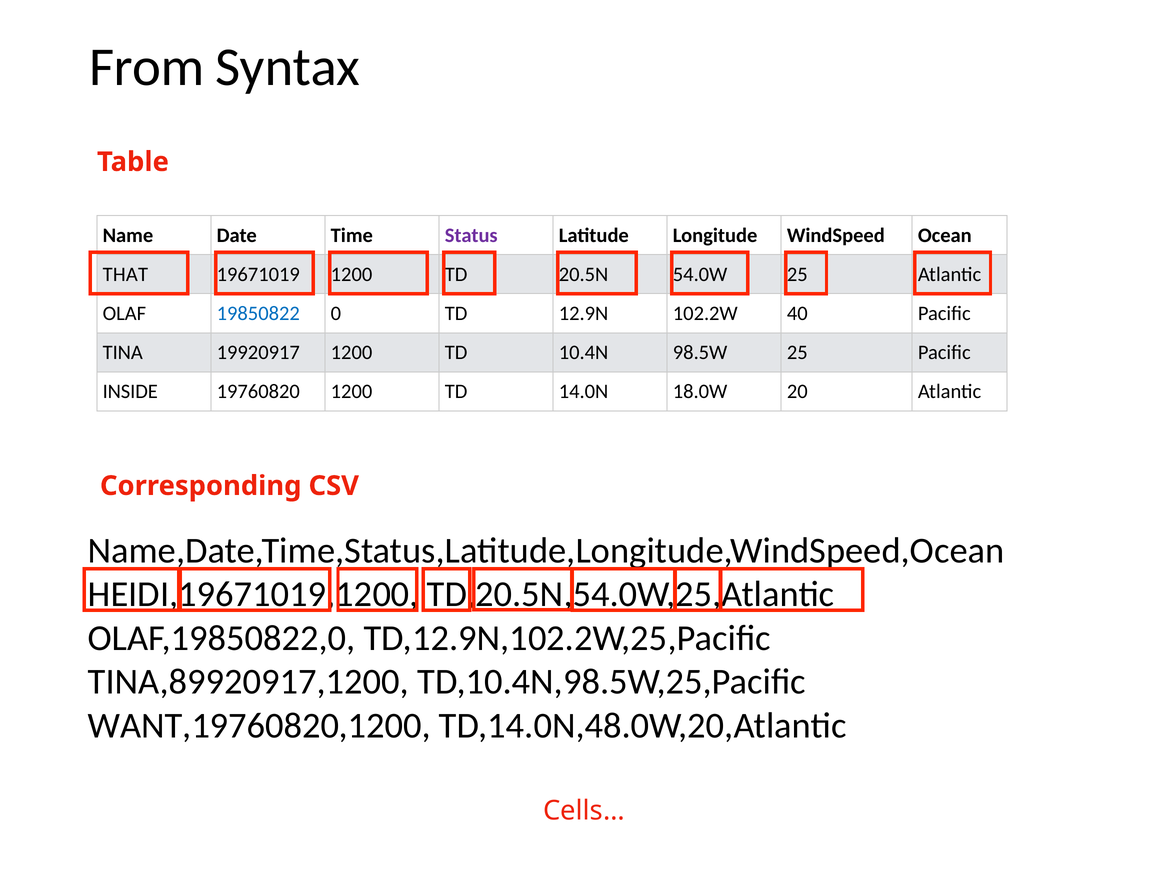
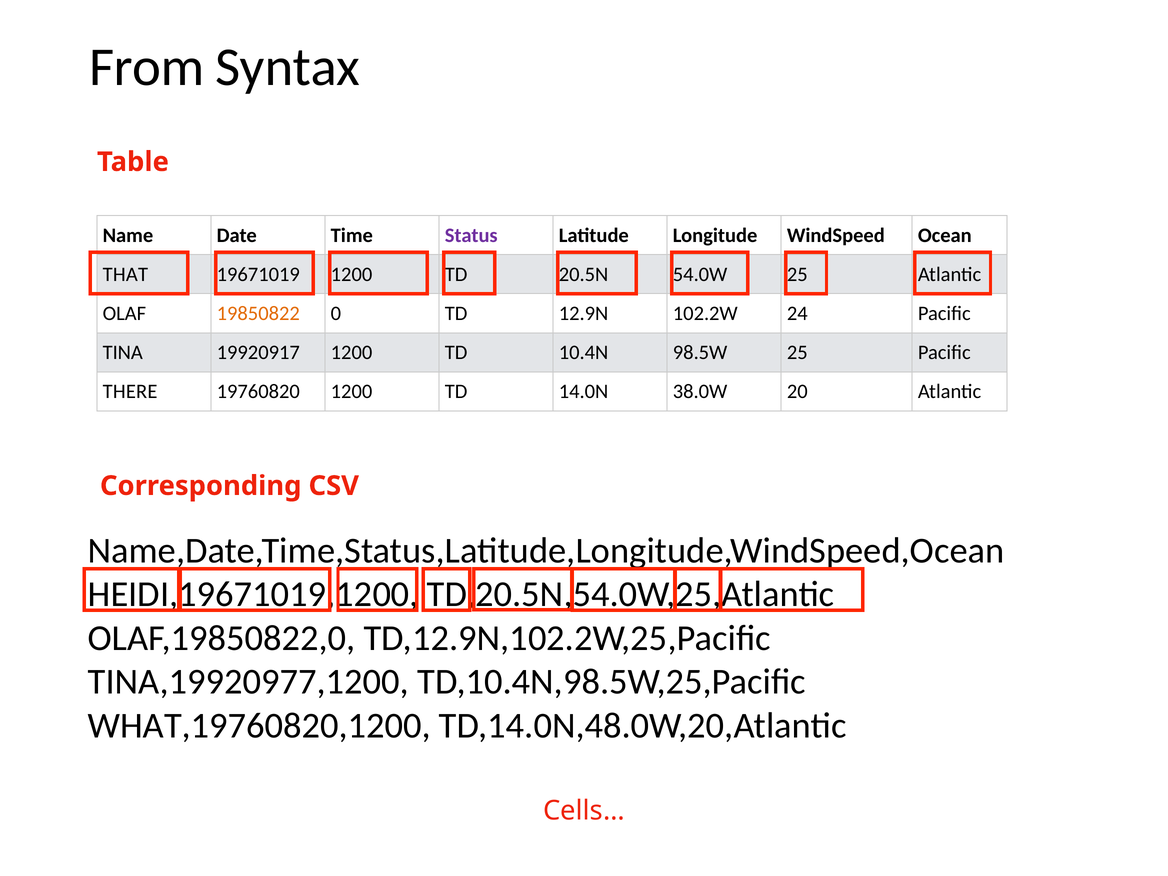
19850822 colour: blue -> orange (258, 313)
40: 40 -> 24 (797, 313)
INSIDE: INSIDE -> THERE (130, 392)
18.0W: 18.0W -> 38.0W (700, 392)
TINA,89920917,1200: TINA,89920917,1200 -> TINA,19920977,1200 (248, 682)
WANT,19760820,1200: WANT,19760820,1200 -> WHAT,19760820,1200 (259, 726)
